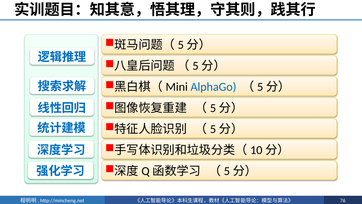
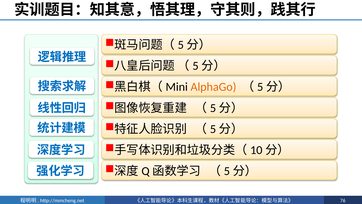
AlphaGo colour: blue -> orange (213, 87)
